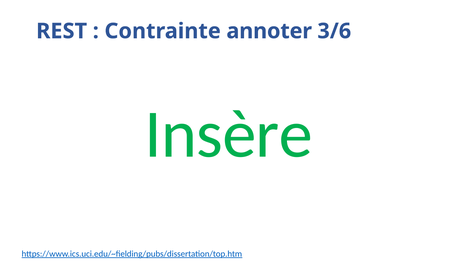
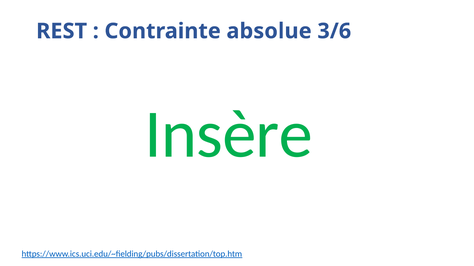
annoter: annoter -> absolue (269, 31)
